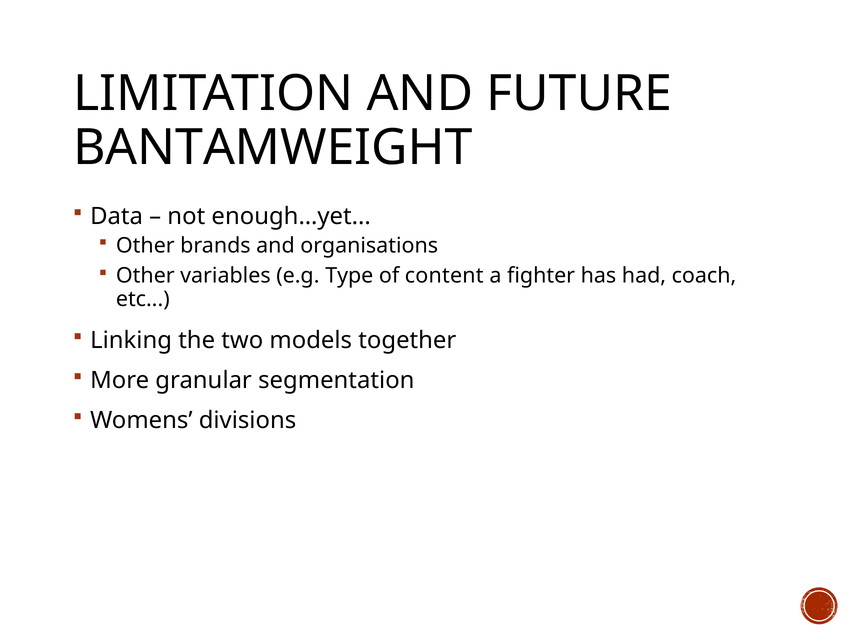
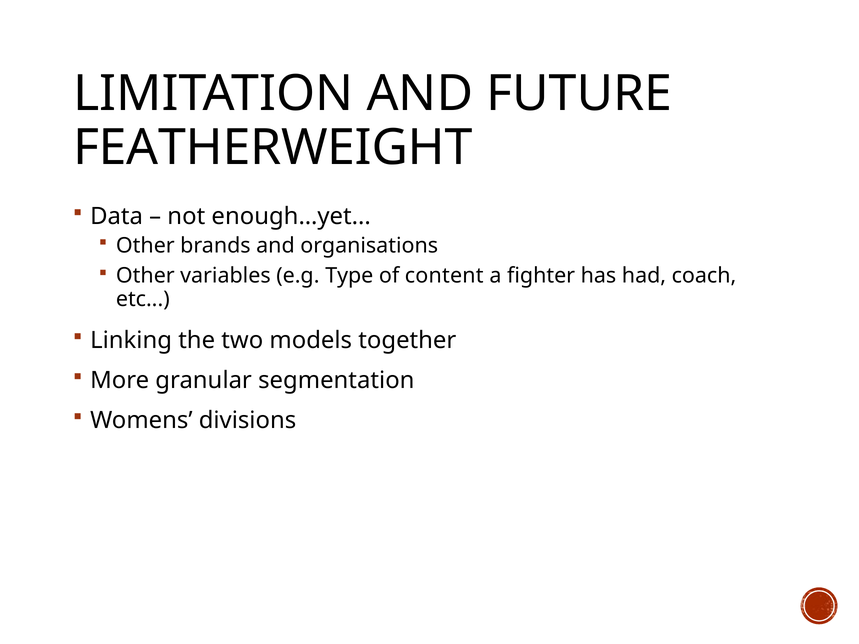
BANTAMWEIGHT: BANTAMWEIGHT -> FEATHERWEIGHT (273, 148)
